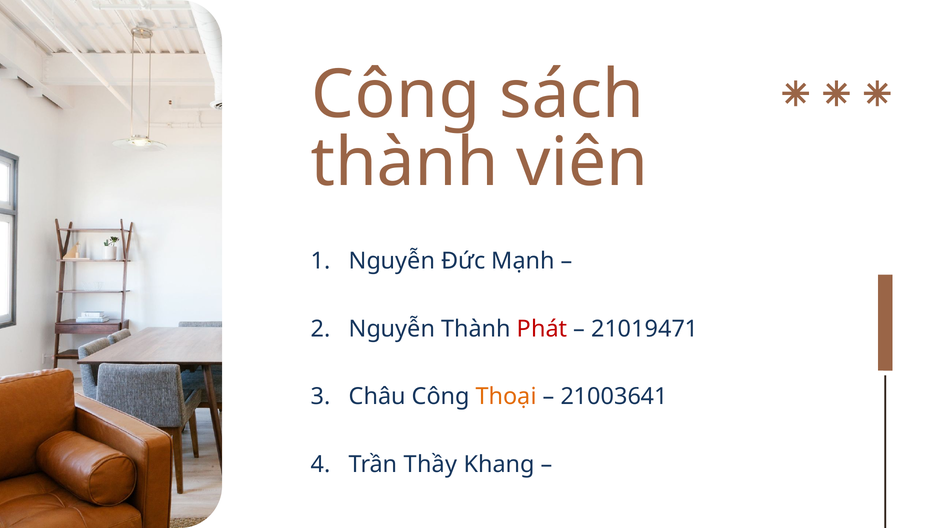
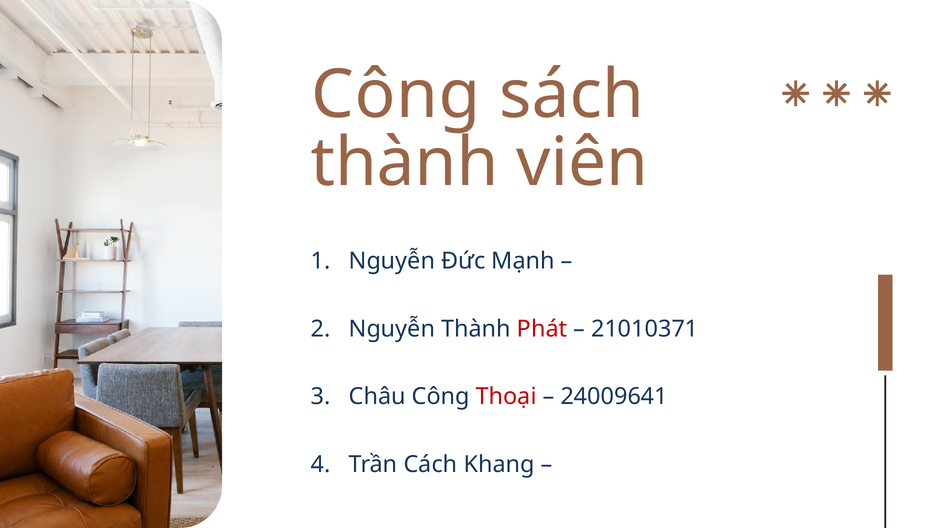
21019471: 21019471 -> 21010371 (645, 329)
Thoại colour: orange -> red (506, 396)
21003641: 21003641 -> 24009641 (614, 396)
Thầy: Thầy -> Cách (431, 464)
